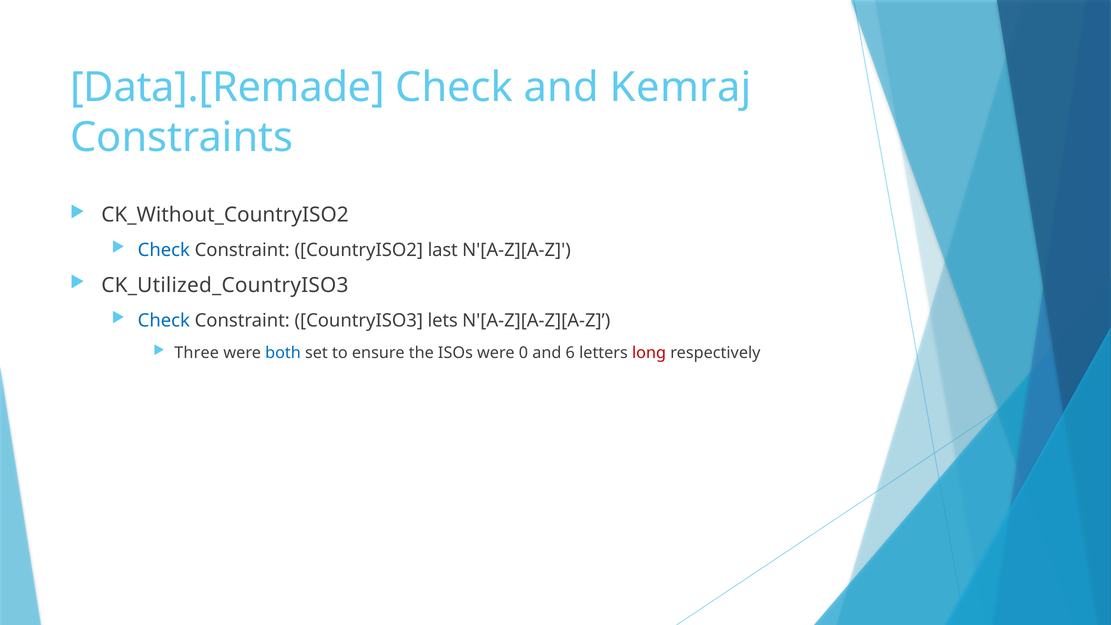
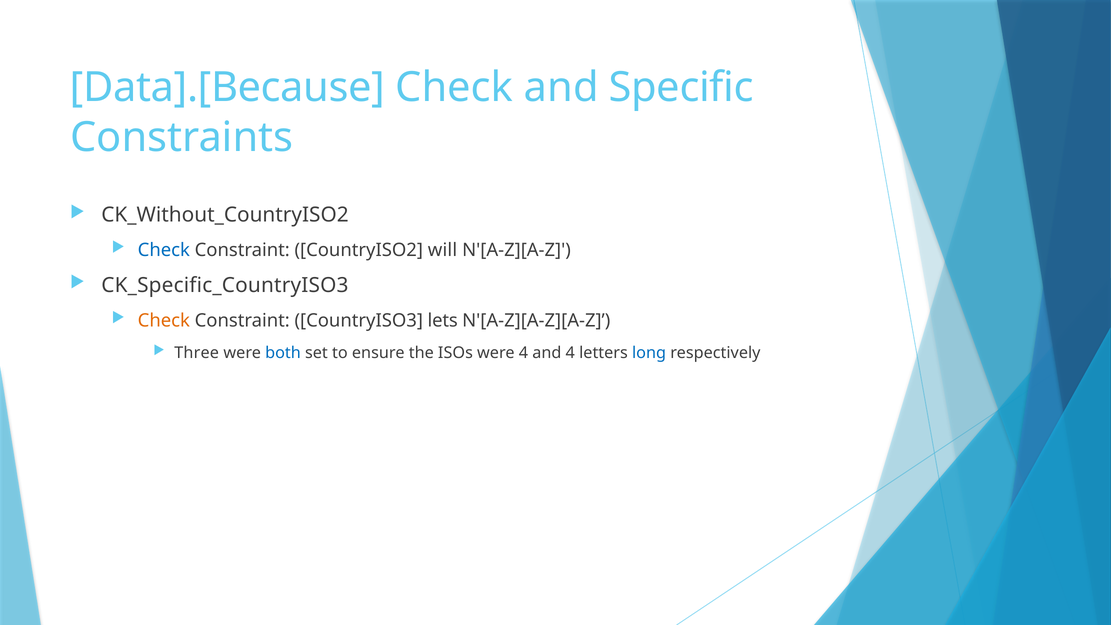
Data].[Remade: Data].[Remade -> Data].[Because (227, 88)
Kemraj: Kemraj -> Specific (681, 88)
last: last -> will (443, 250)
CK_Utilized_CountryISO3: CK_Utilized_CountryISO3 -> CK_Specific_CountryISO3 (225, 285)
Check colour: blue -> orange (164, 320)
were 0: 0 -> 4 (524, 353)
and 6: 6 -> 4 (570, 353)
long colour: red -> blue (649, 353)
